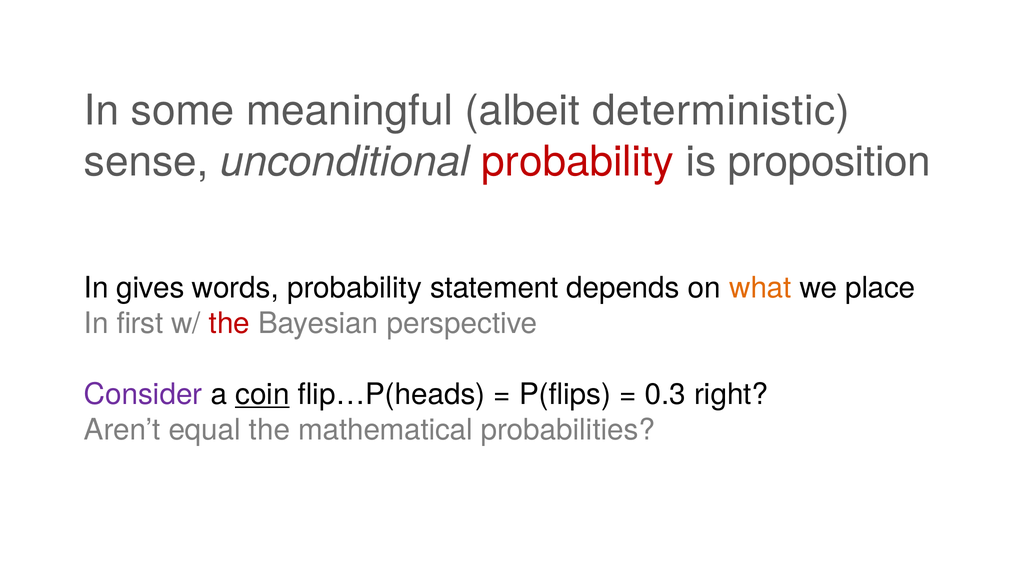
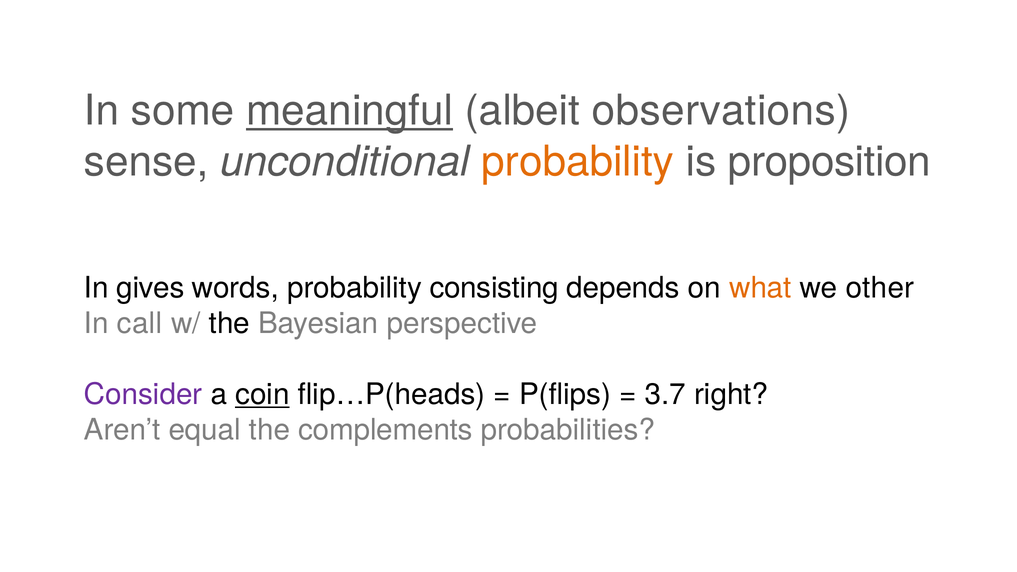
meaningful underline: none -> present (350, 111)
deterministic: deterministic -> observations (721, 111)
probability colour: red -> orange (578, 162)
statement: statement -> consisting (494, 288)
place: place -> other (880, 288)
first: first -> call (140, 324)
the colour: red -> black (229, 324)
0.3: 0.3 -> 3.7 (665, 395)
mathematical: mathematical -> complements (386, 430)
